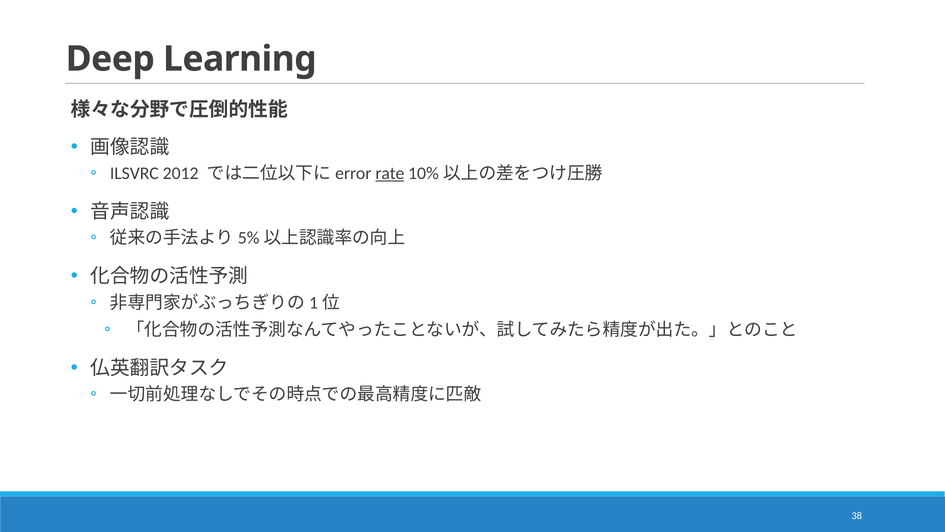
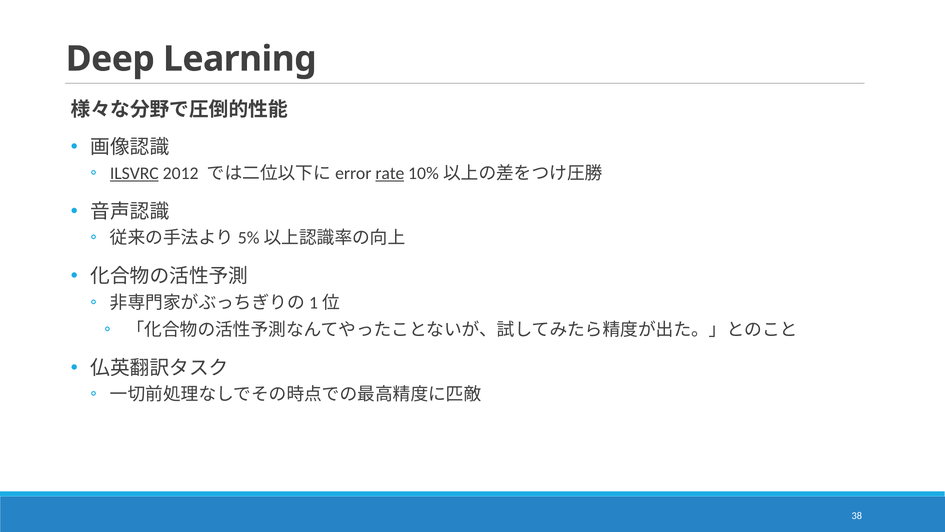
ILSVRC underline: none -> present (134, 173)
